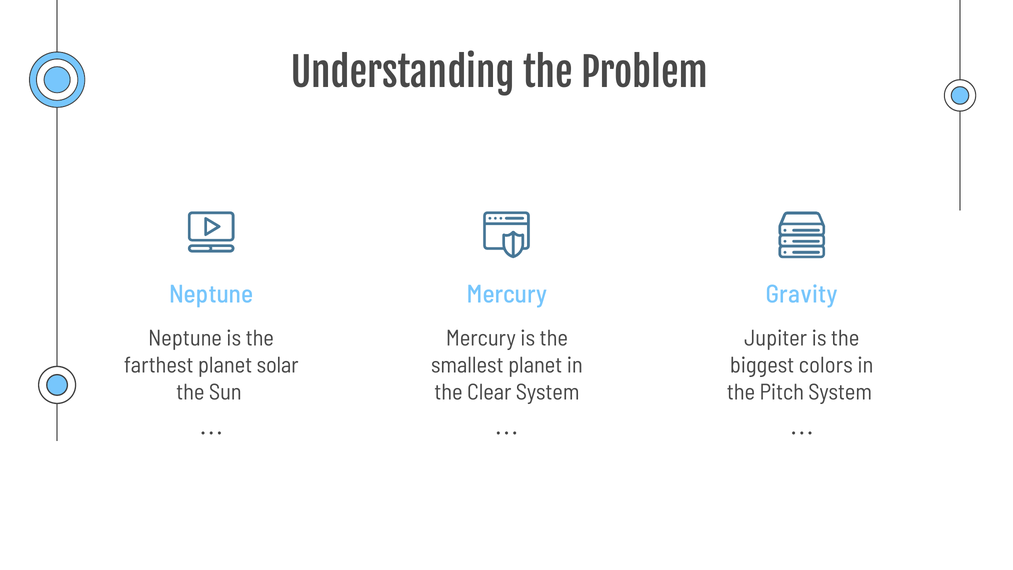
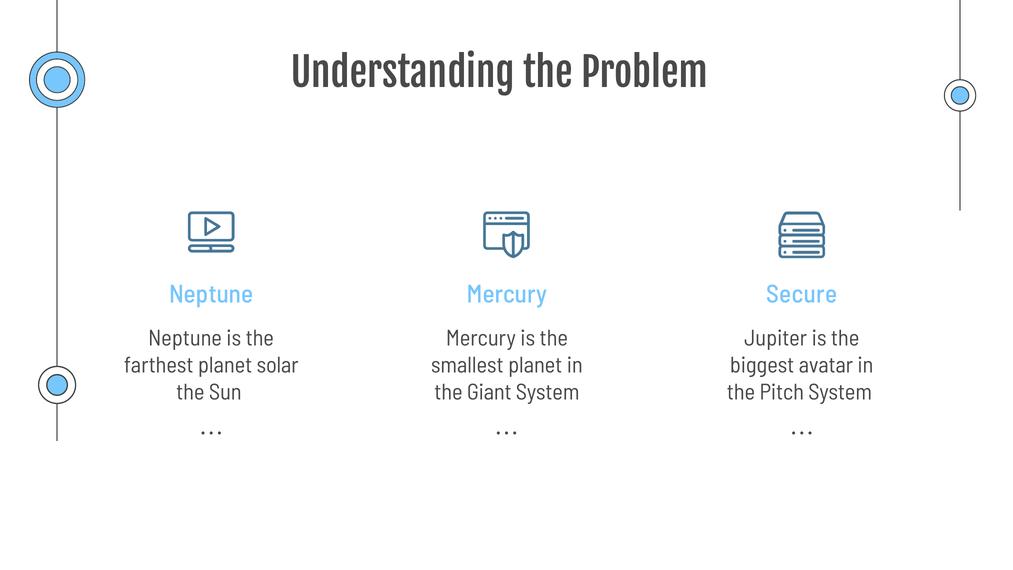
Gravity: Gravity -> Secure (802, 295)
colors: colors -> avatar (826, 365)
Clear: Clear -> Giant (489, 392)
